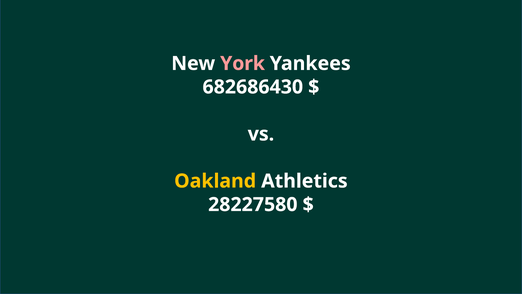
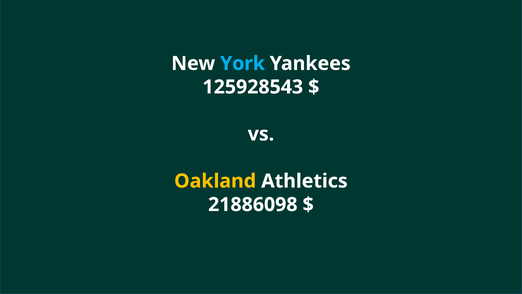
York colour: pink -> light blue (243, 63)
682686430: 682686430 -> 125928543 (253, 87)
28227580: 28227580 -> 21886098 (253, 204)
